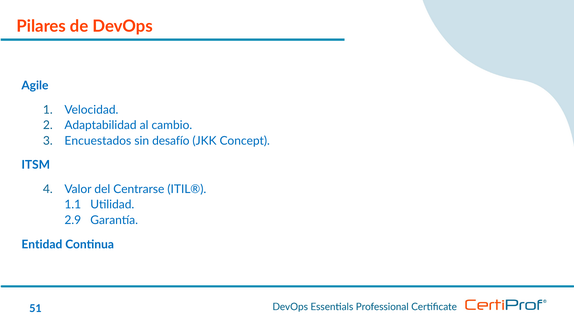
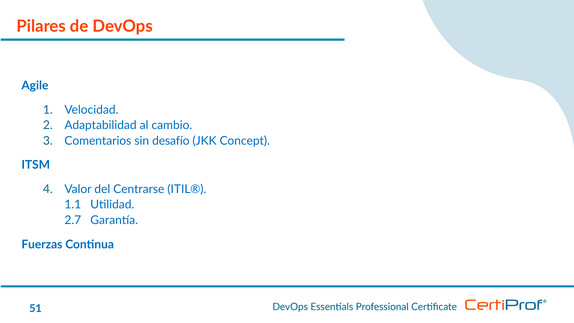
Encuestados: Encuestados -> Comentarios (98, 141)
2.9: 2.9 -> 2.7 (73, 220)
Entidad: Entidad -> Fuerzas (42, 244)
